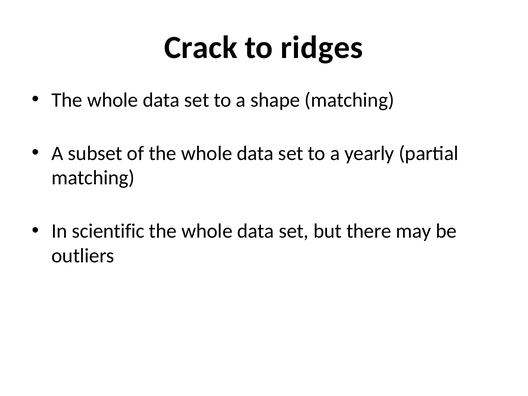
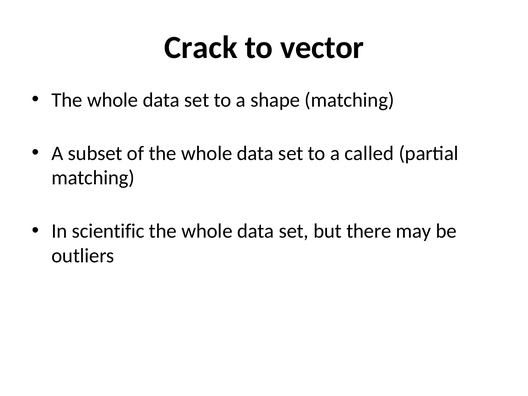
ridges: ridges -> vector (322, 48)
yearly: yearly -> called (369, 153)
